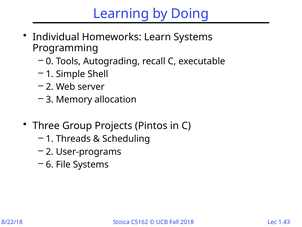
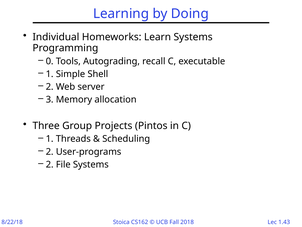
6: 6 -> 2 (50, 164)
